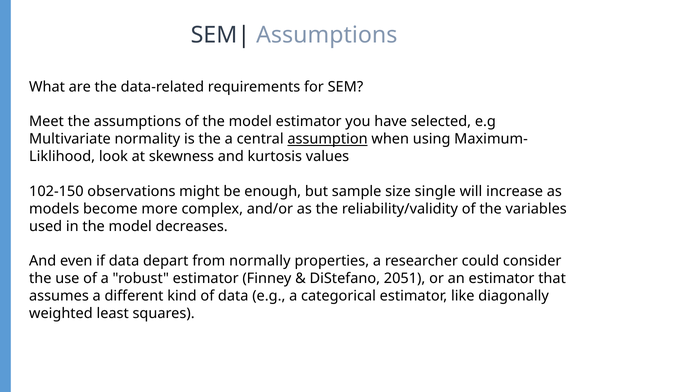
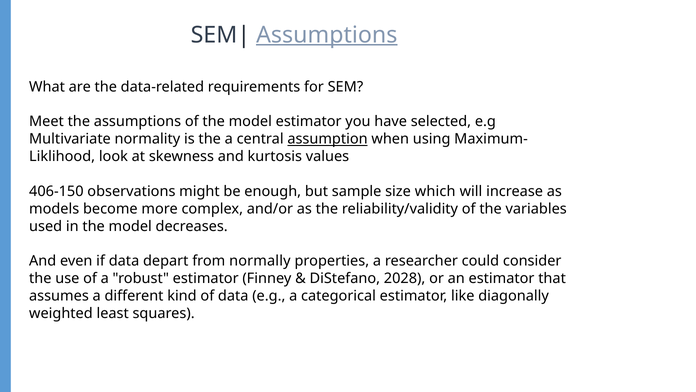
Assumptions underline: none -> present (327, 35)
102-150: 102-150 -> 406-150 (56, 191)
single: single -> which (435, 191)
2051: 2051 -> 2028 (405, 278)
